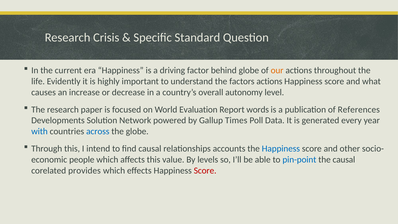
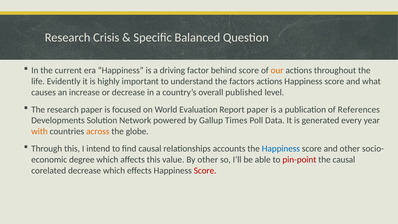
Standard: Standard -> Balanced (197, 38)
behind globe: globe -> score (249, 70)
autonomy: autonomy -> published (244, 92)
Report words: words -> paper (258, 109)
with colour: blue -> orange (39, 131)
across colour: blue -> orange (98, 131)
people: people -> degree (82, 159)
By levels: levels -> other (208, 159)
pin-point colour: blue -> red (299, 159)
corelated provides: provides -> decrease (85, 170)
